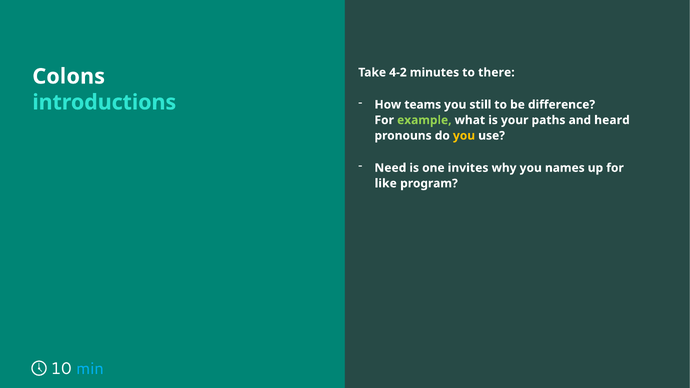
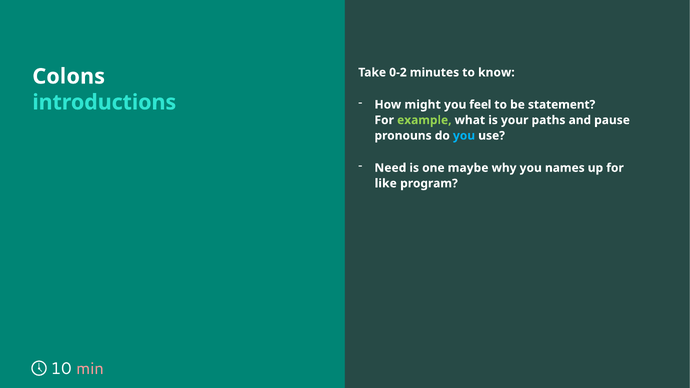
4-2: 4-2 -> 0-2 (398, 72)
there: there -> know (496, 72)
teams: teams -> might (423, 105)
still: still -> feel (480, 105)
difference: difference -> statement (562, 105)
heard: heard -> pause (612, 120)
you colour: yellow -> light blue (464, 136)
invites: invites -> maybe (468, 168)
min colour: light blue -> pink (90, 369)
